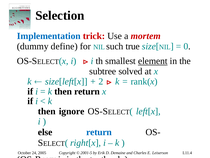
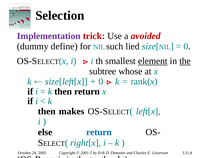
Implementation colour: blue -> purple (49, 36)
mortem: mortem -> avoided (146, 36)
true: true -> lied (133, 46)
the underline: none -> present (185, 61)
solved: solved -> whose (130, 71)
2: 2 -> 0 (101, 81)
ignore: ignore -> makes (72, 111)
